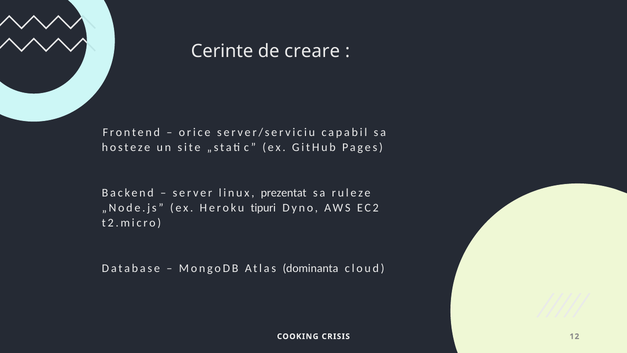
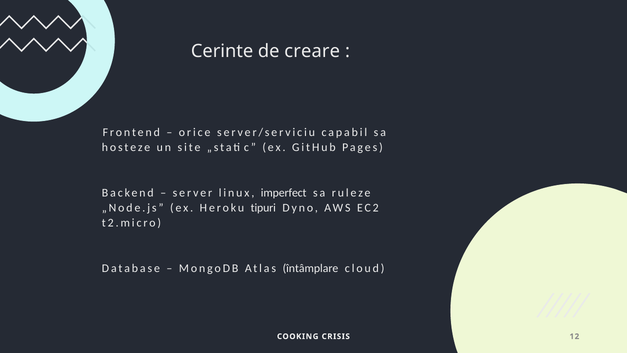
prezentat: prezentat -> imperfect (284, 193)
dominanta: dominanta -> întâmplare (310, 268)
